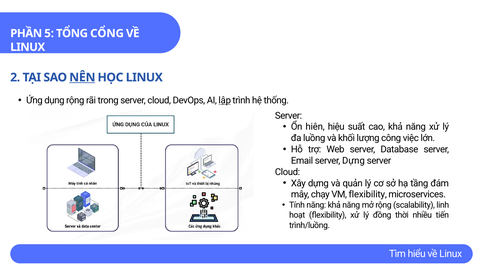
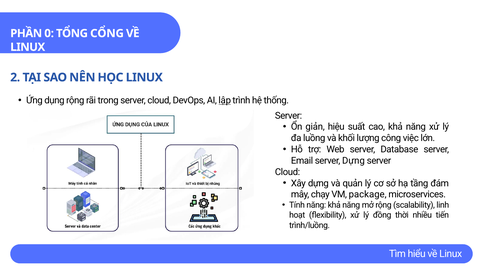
5: 5 -> 0 (49, 33)
NÊN underline: present -> none (82, 77)
hiên: hiên -> giản (315, 127)
VM flexibility: flexibility -> package (368, 194)
